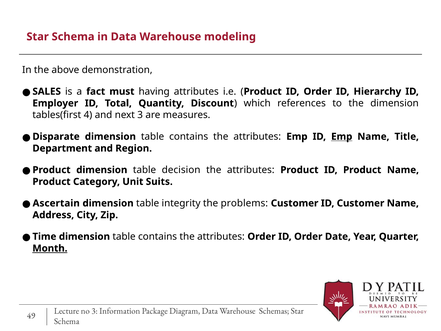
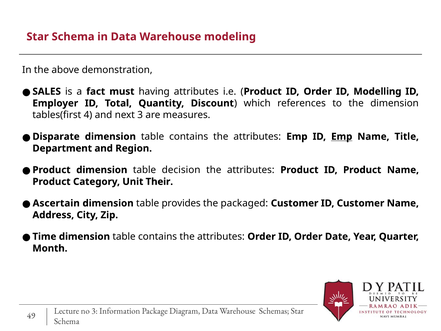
Hierarchy: Hierarchy -> Modelling (377, 91)
Suits: Suits -> Their (159, 182)
integrity: integrity -> provides (181, 203)
problems: problems -> packaged (244, 203)
Month underline: present -> none (50, 248)
